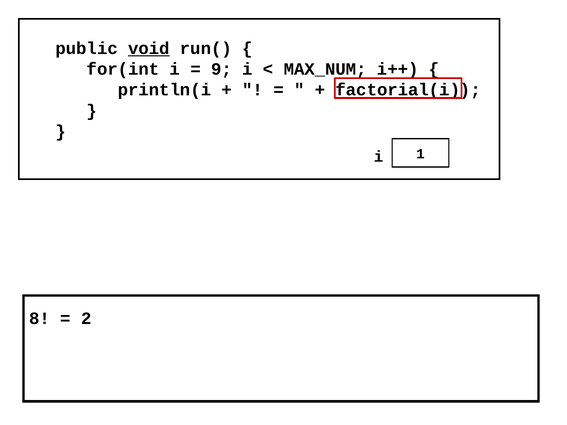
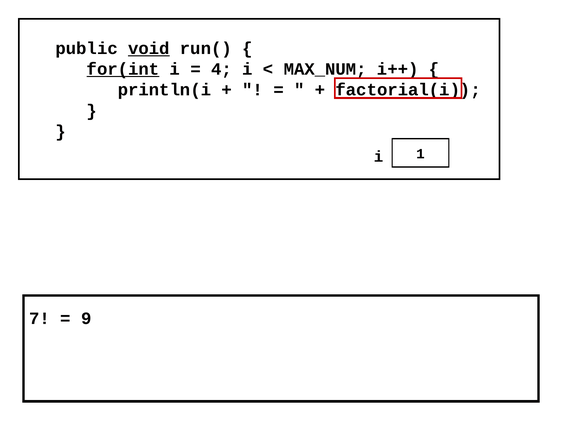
for(int underline: none -> present (123, 69)
9: 9 -> 4 (221, 69)
8: 8 -> 7 (40, 319)
2: 2 -> 9 (86, 319)
